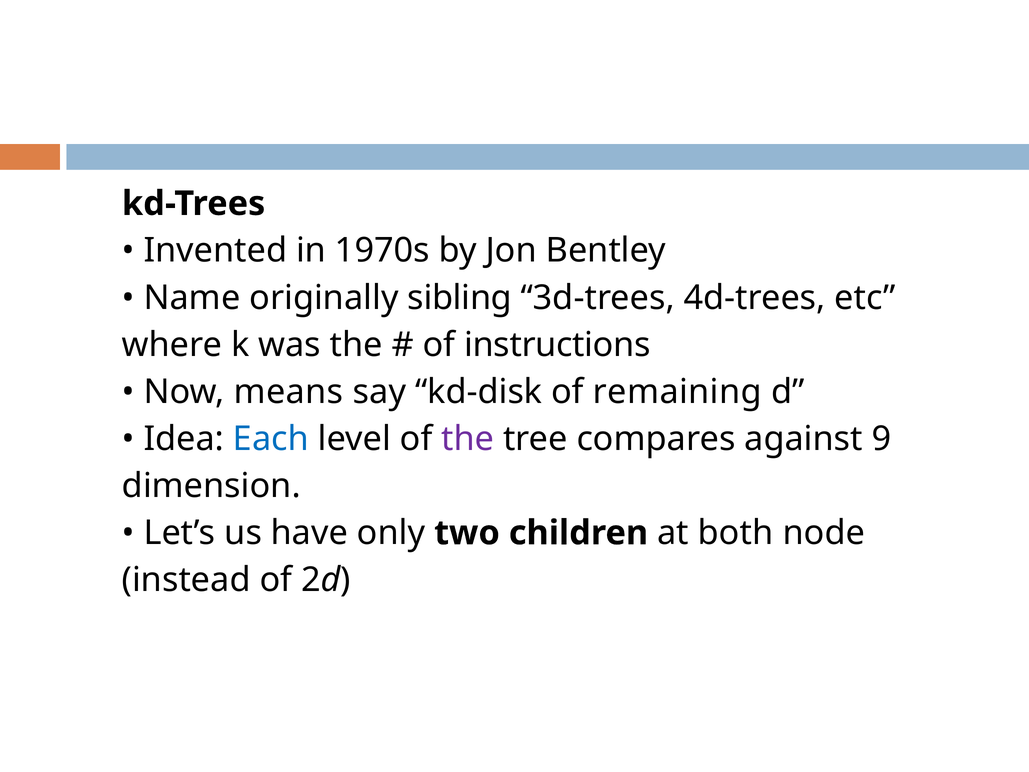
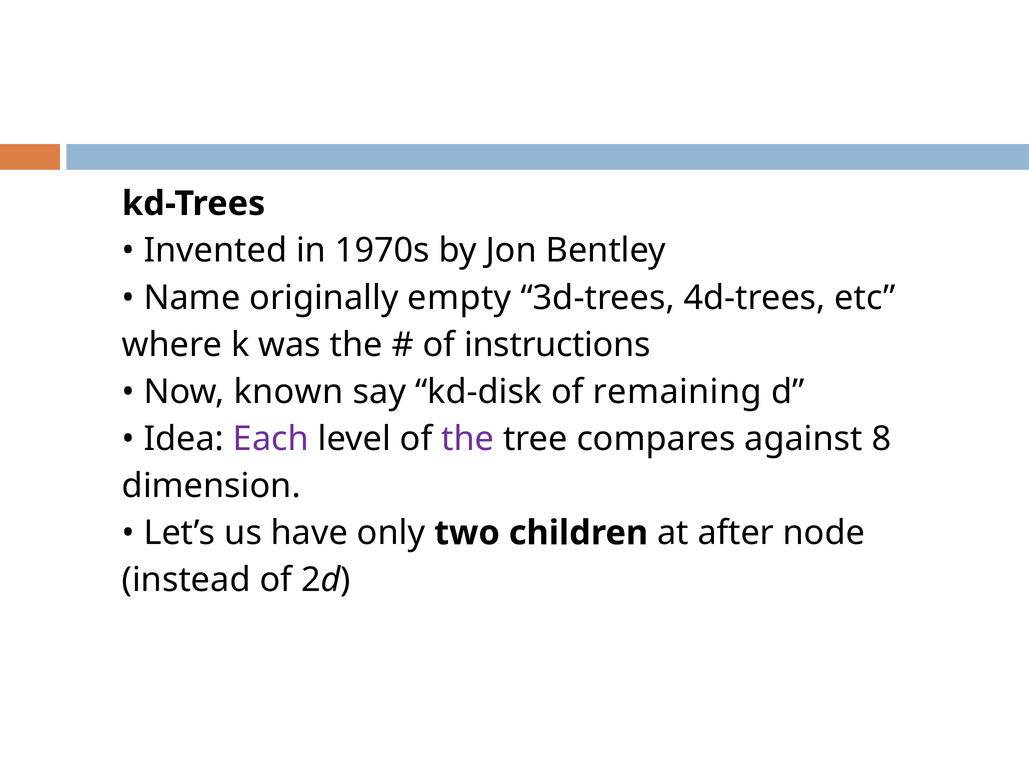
sibling: sibling -> empty (459, 298)
means: means -> known (289, 392)
Each colour: blue -> purple (271, 439)
9: 9 -> 8 (881, 439)
both: both -> after (736, 533)
